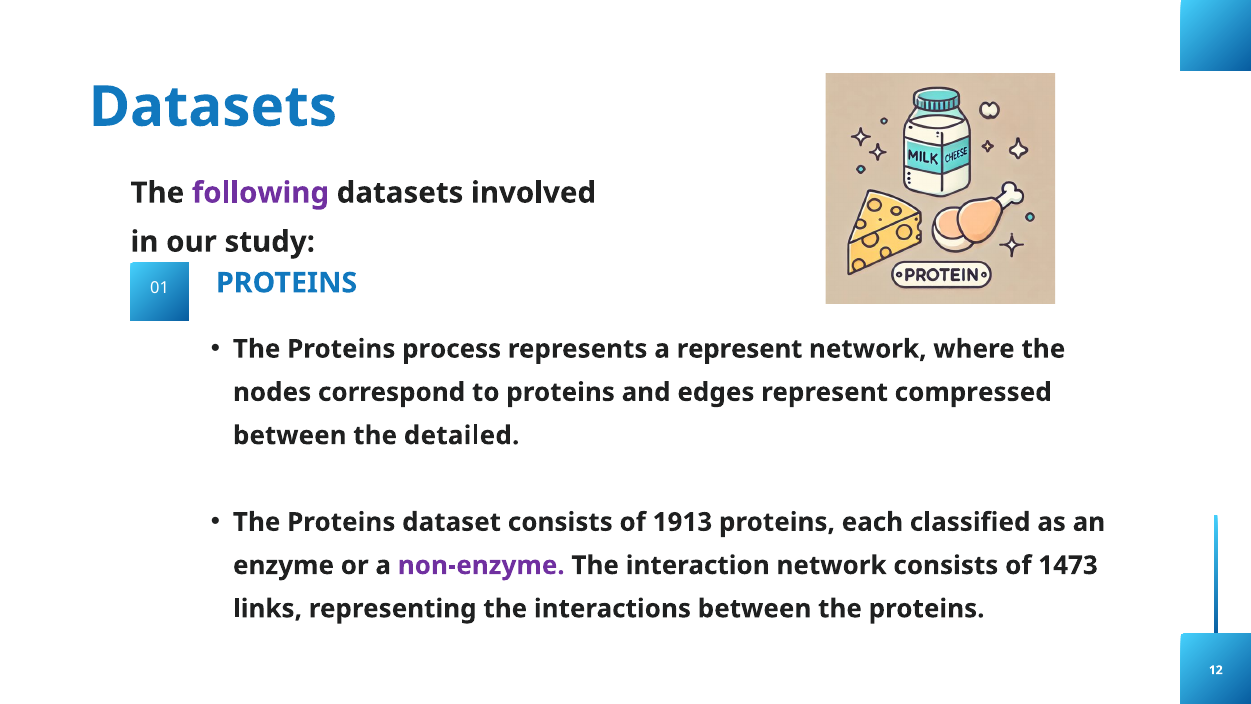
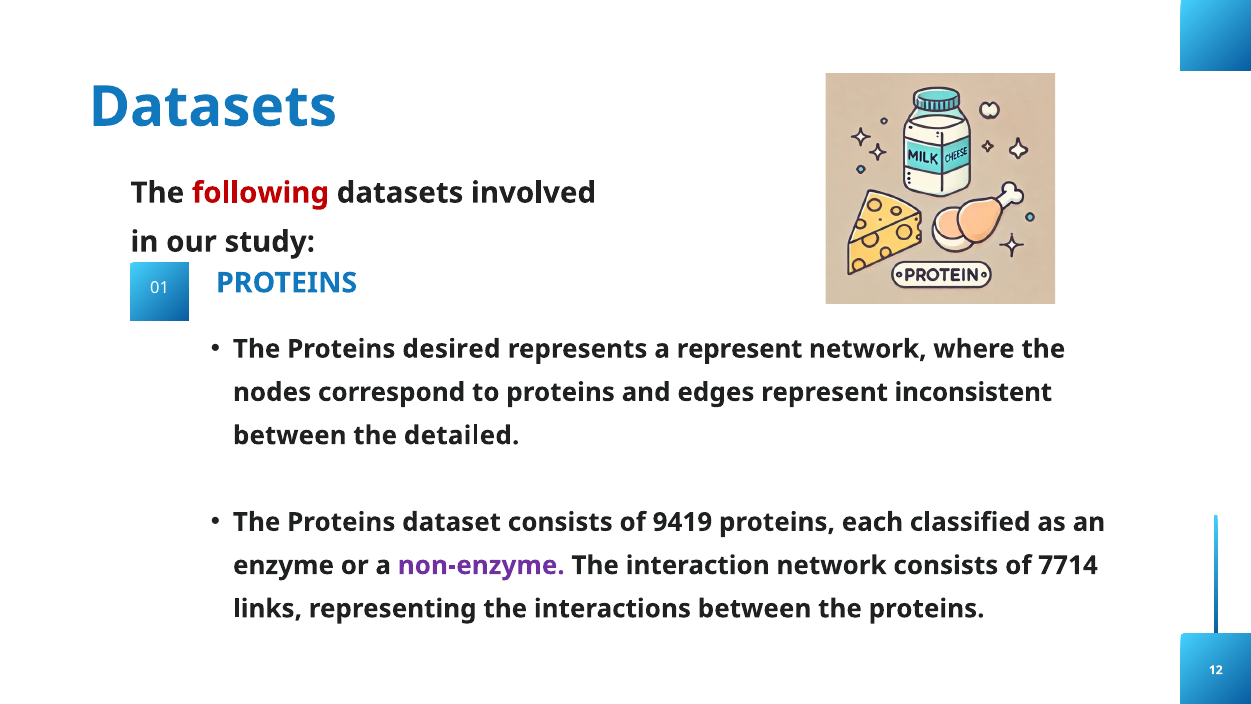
following colour: purple -> red (260, 193)
process: process -> desired (451, 349)
compressed: compressed -> inconsistent (973, 392)
1913: 1913 -> 9419 (682, 522)
1473: 1473 -> 7714 (1068, 565)
